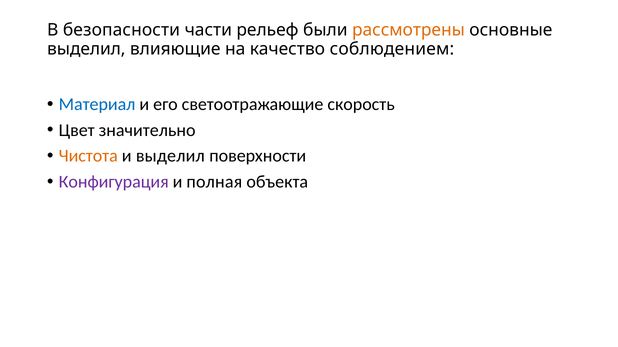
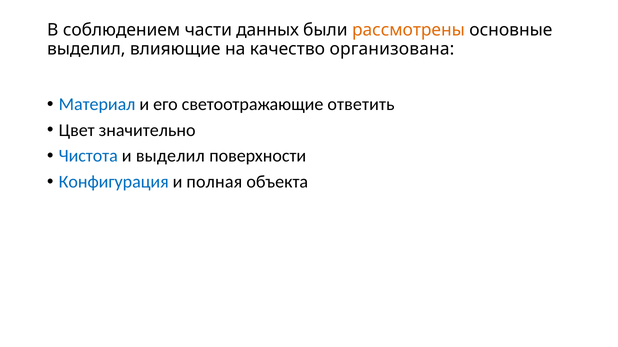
безопасности: безопасности -> соблюдением (122, 30)
рельеф: рельеф -> данных (268, 30)
соблюдением: соблюдением -> организована (392, 49)
скорость: скорость -> ответить (361, 104)
Чистота colour: orange -> blue (88, 156)
Конфигурация colour: purple -> blue (114, 182)
